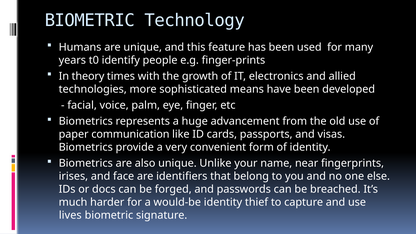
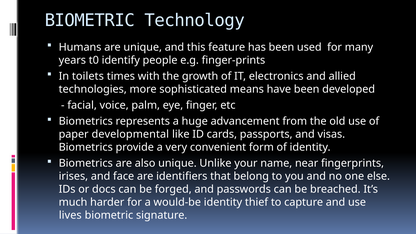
theory: theory -> toilets (88, 76)
communication: communication -> developmental (130, 134)
